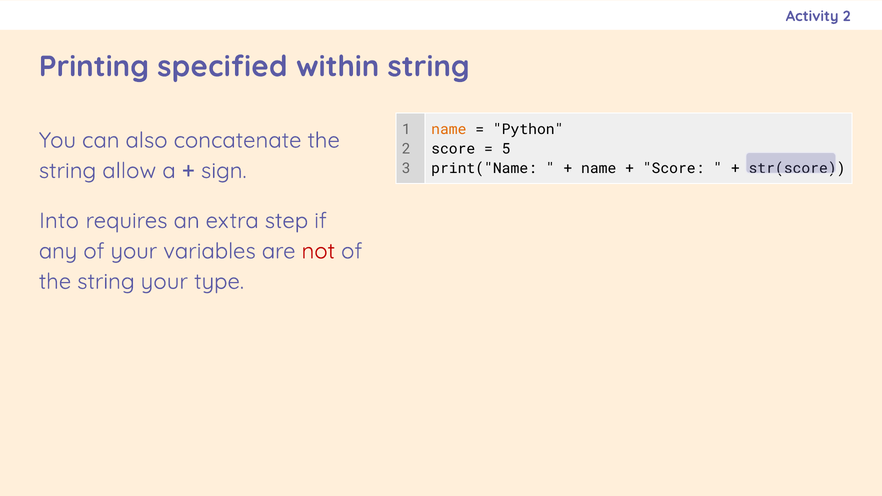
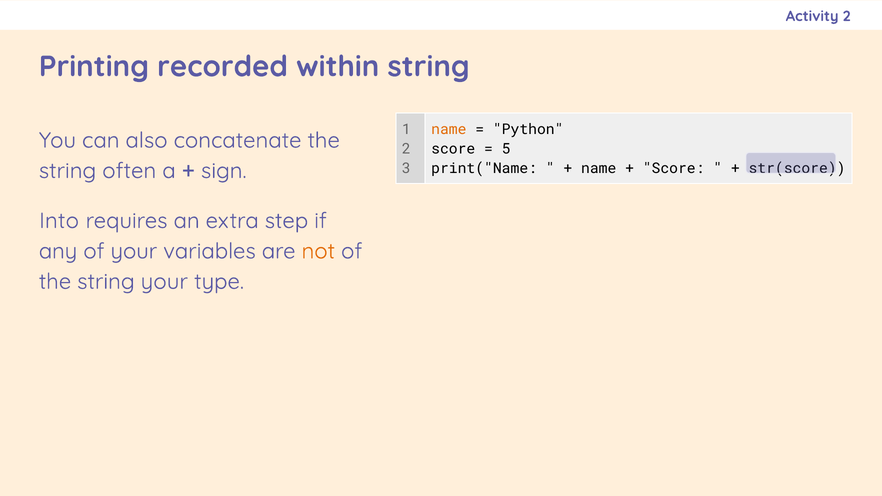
specified: specified -> recorded (222, 67)
allow: allow -> often (129, 171)
not colour: red -> orange (318, 251)
